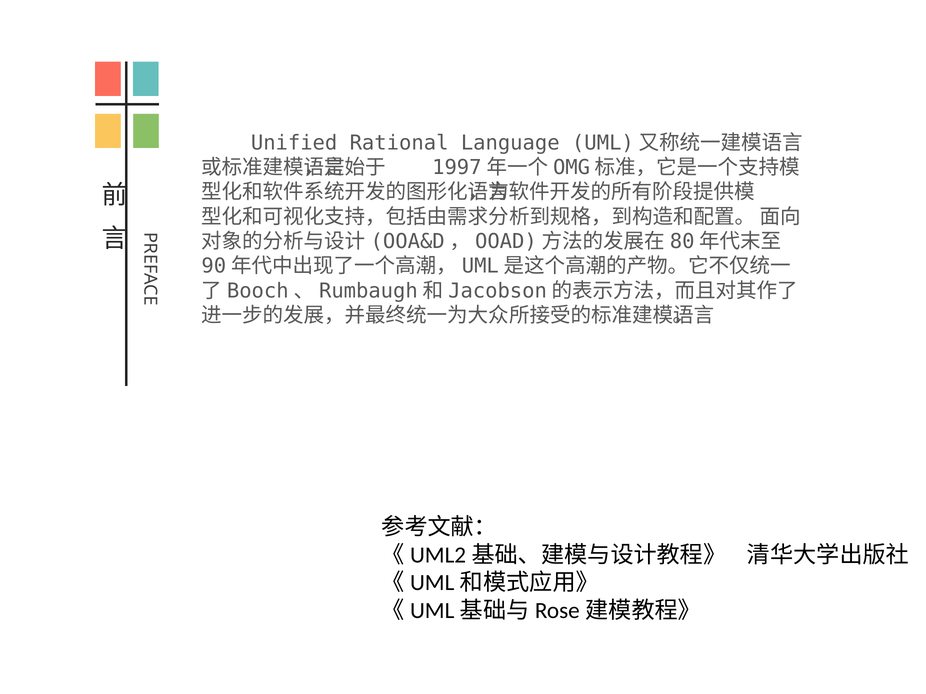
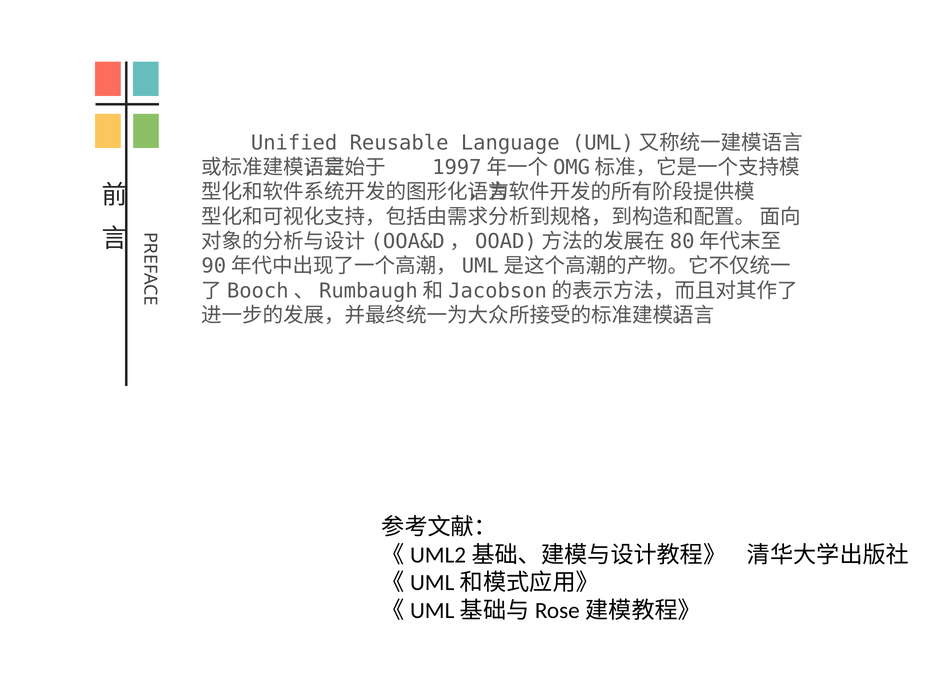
Rational: Rational -> Reusable (399, 143)
